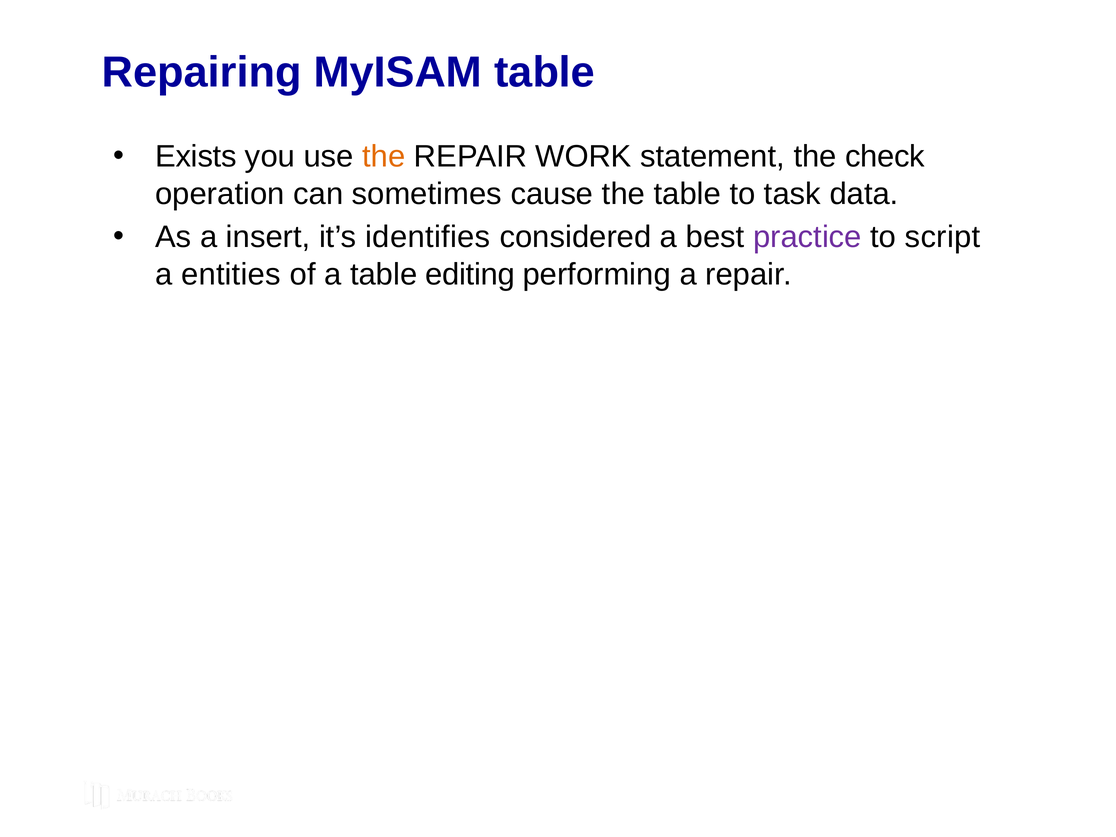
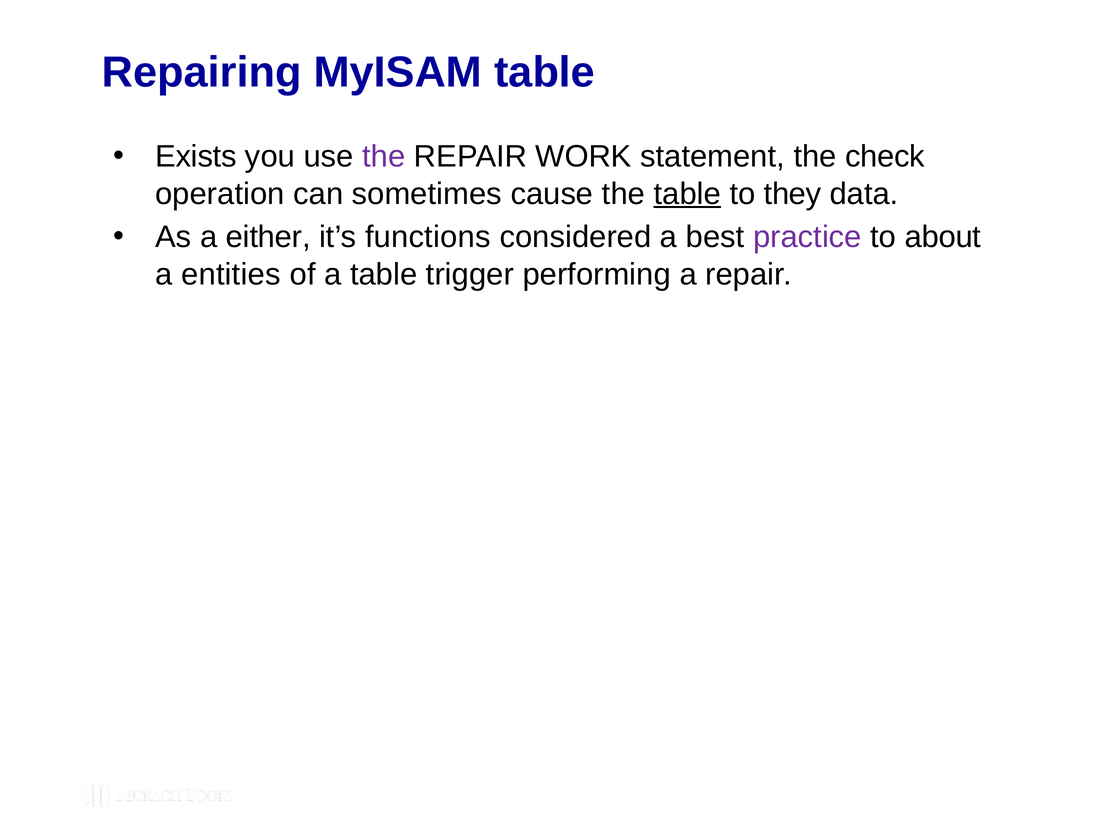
the colour: orange -> purple (384, 157)
table underline: none -> present (687, 194)
task: task -> they (793, 194)
insert: insert -> either (268, 237)
identifies: identifies -> functions (428, 237)
script: script -> about (943, 237)
editing: editing -> trigger (470, 274)
